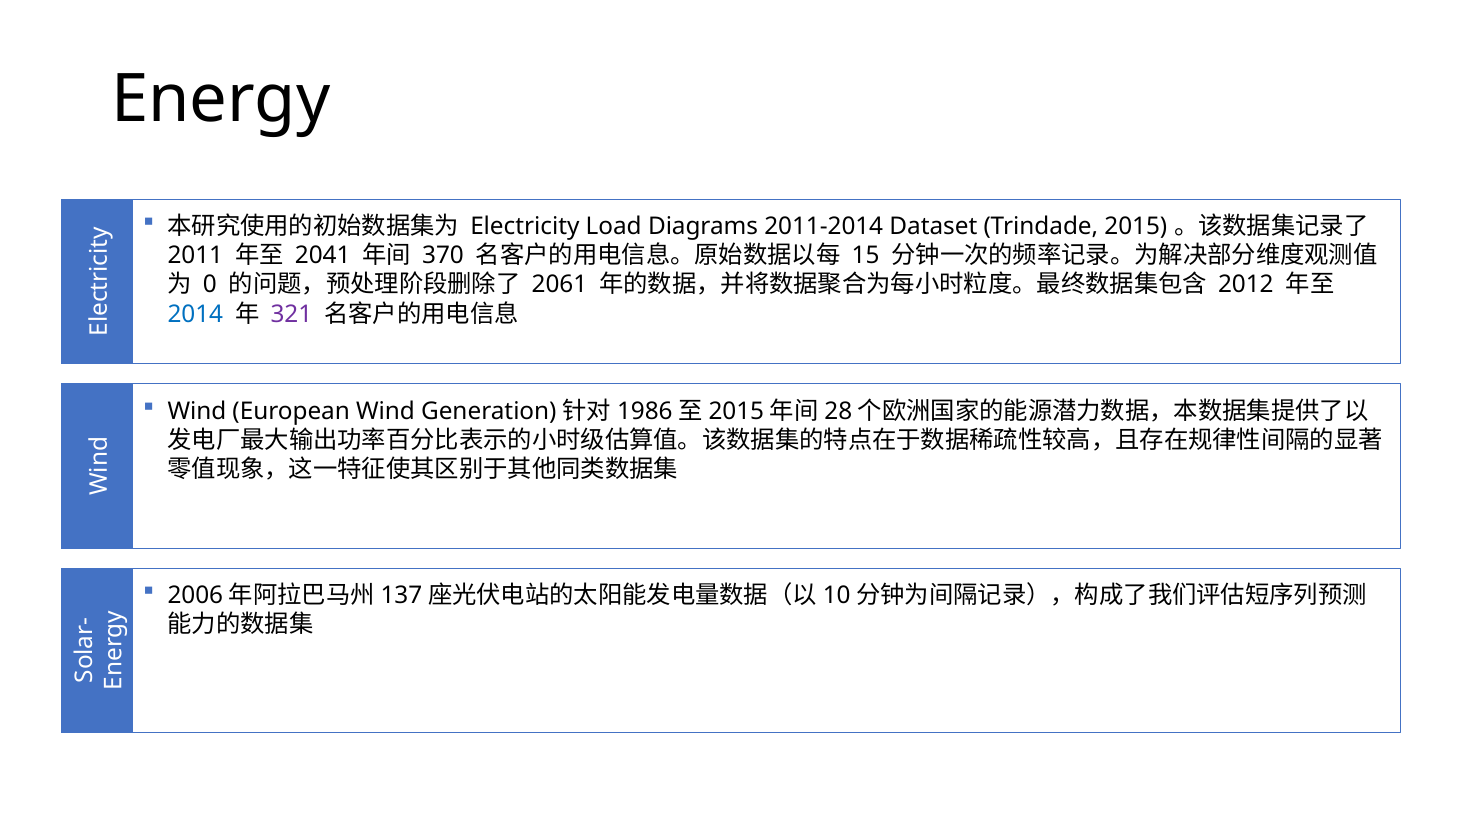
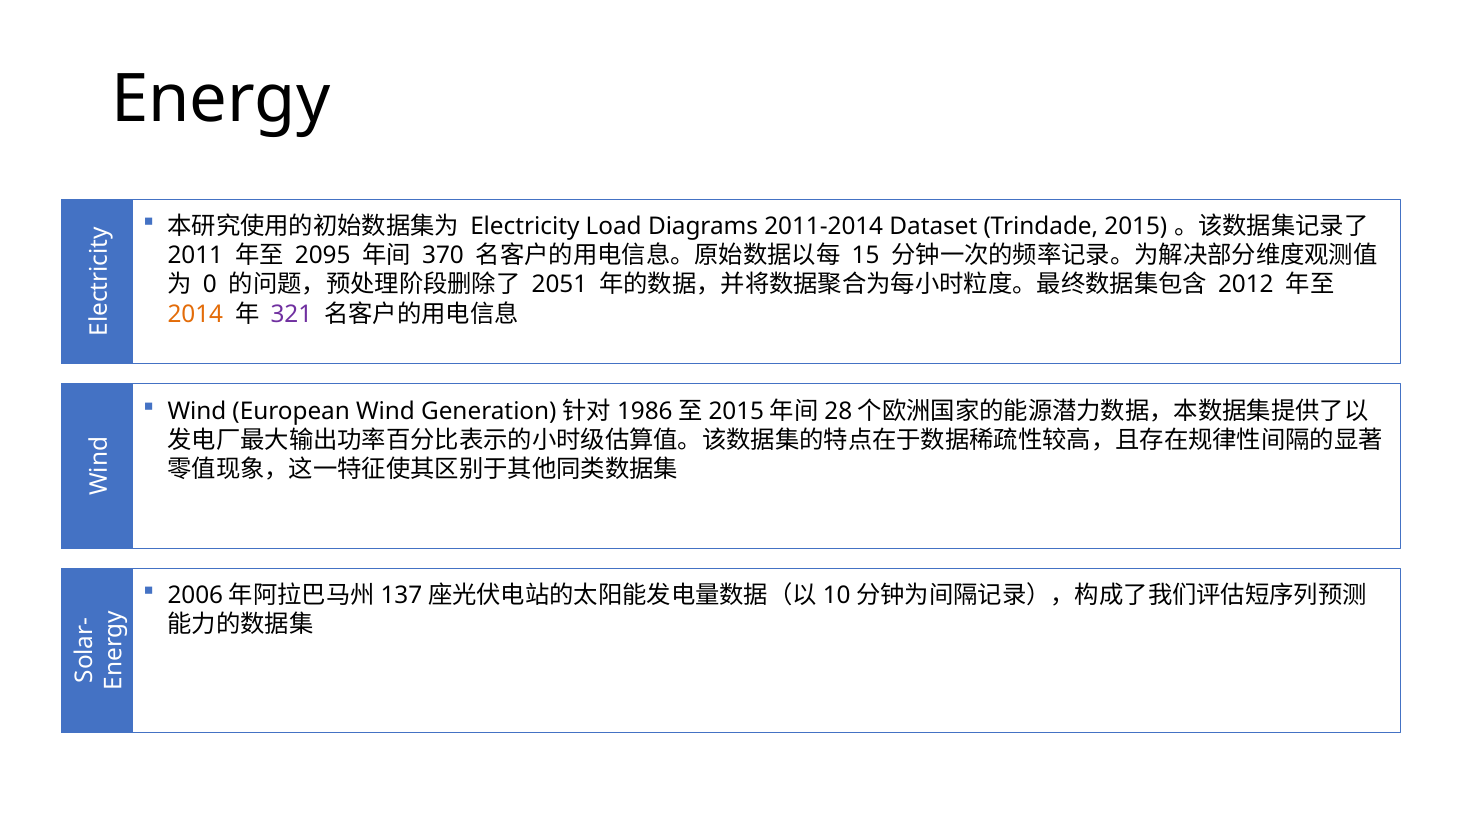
2041: 2041 -> 2095 (323, 255)
2061: 2061 -> 2051 (559, 285)
2014 colour: blue -> orange (195, 314)
